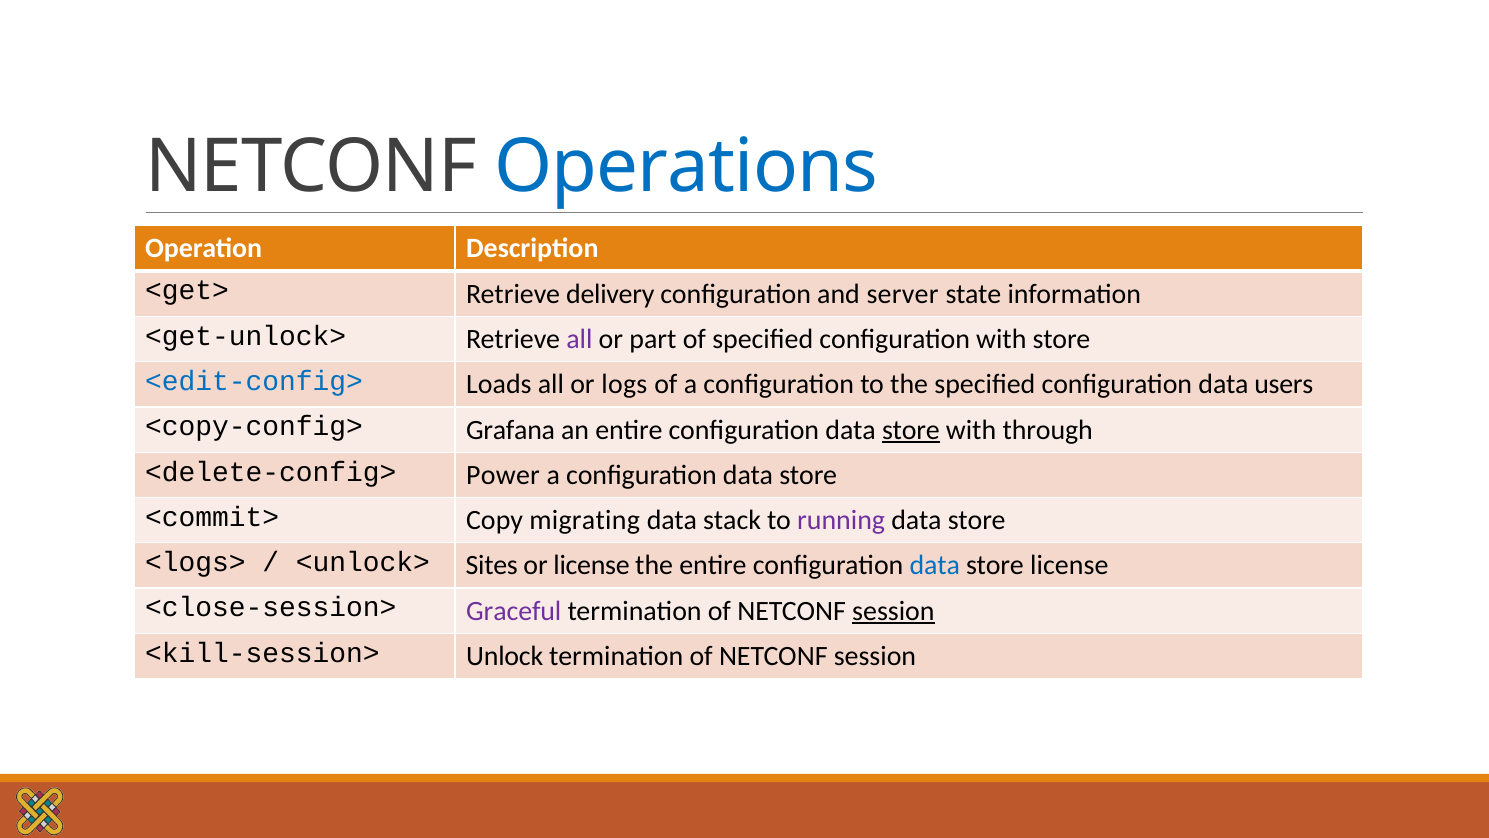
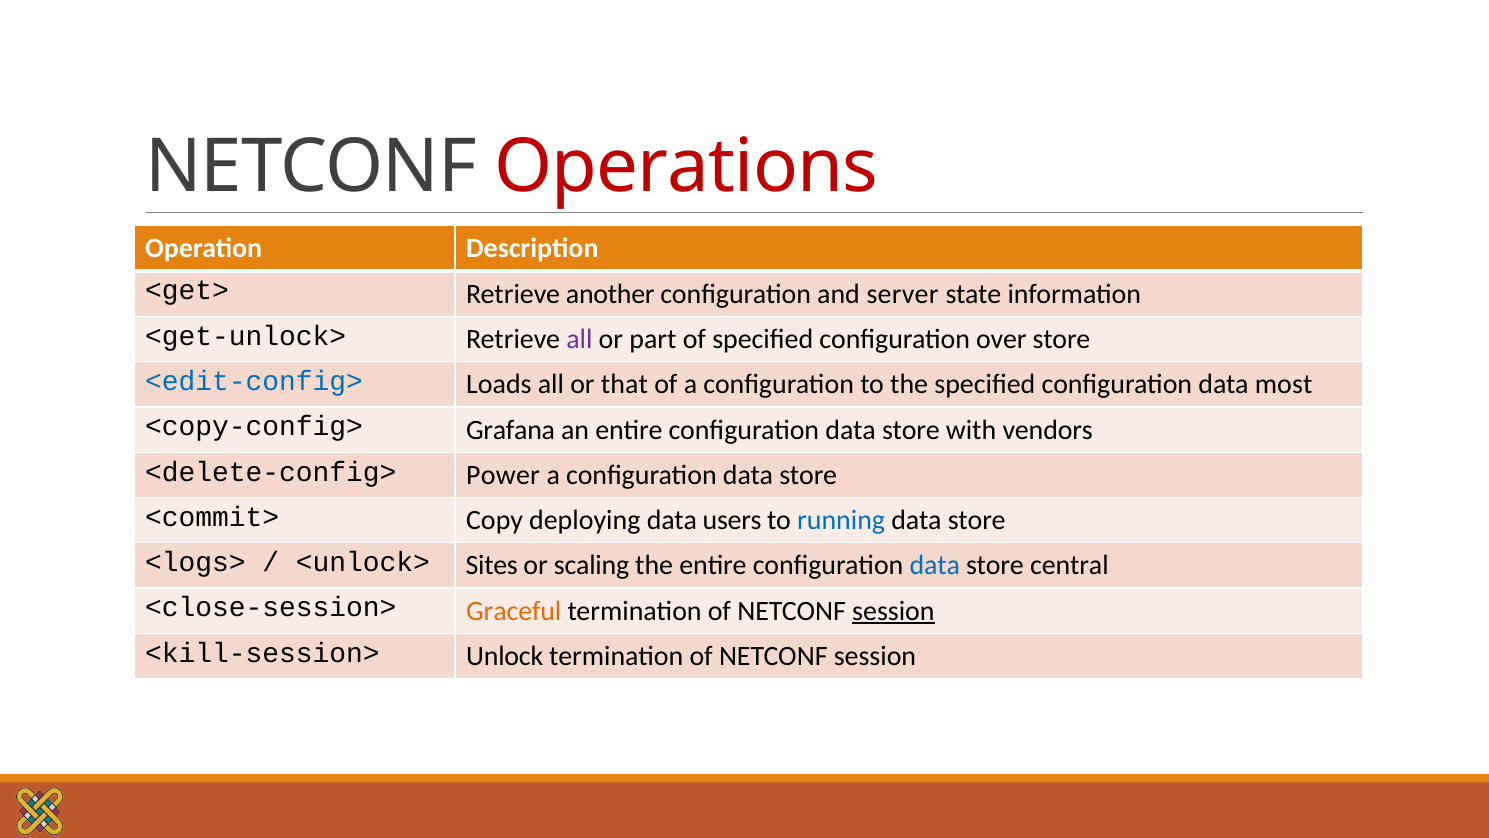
Operations colour: blue -> red (686, 167)
delivery: delivery -> another (610, 294)
configuration with: with -> over (1001, 339)
logs: logs -> that (624, 384)
users: users -> most (1284, 384)
store underline: present -> none (911, 430)
through: through -> vendors (1048, 430)
migrating: migrating -> deploying (585, 520)
stack: stack -> users (732, 520)
running colour: purple -> blue (841, 520)
or license: license -> scaling (592, 565)
store license: license -> central (1069, 565)
Graceful colour: purple -> orange (514, 611)
